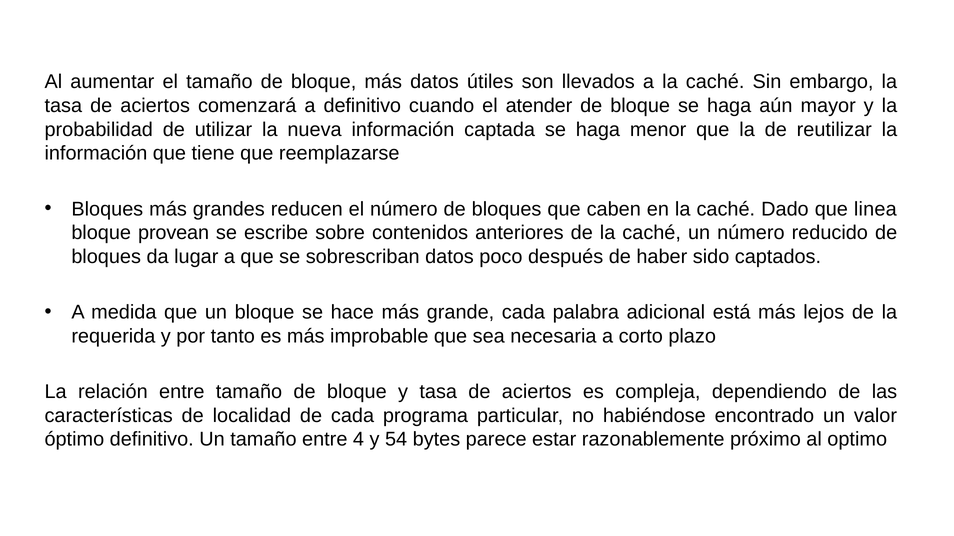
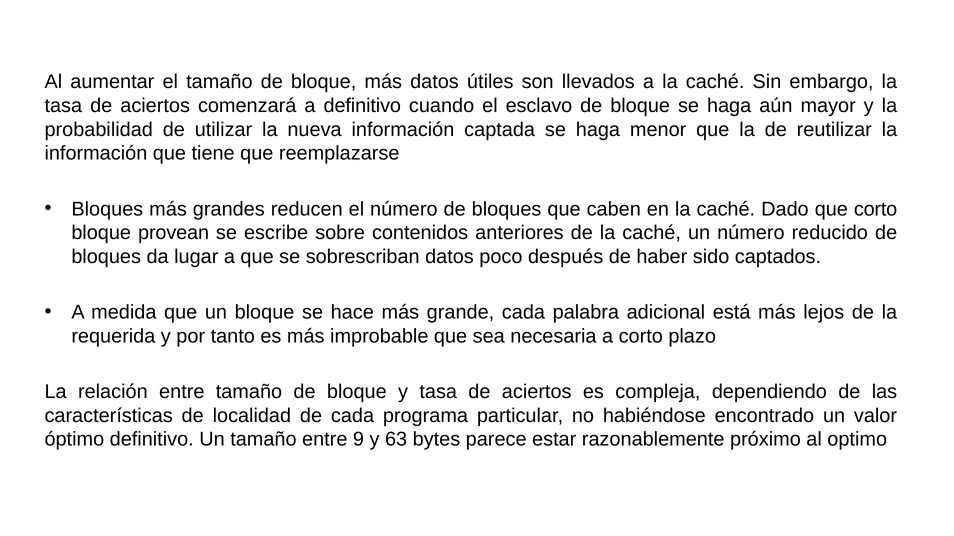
atender: atender -> esclavo (539, 106)
que linea: linea -> corto (876, 209)
4: 4 -> 9 (358, 440)
54: 54 -> 63 (396, 440)
